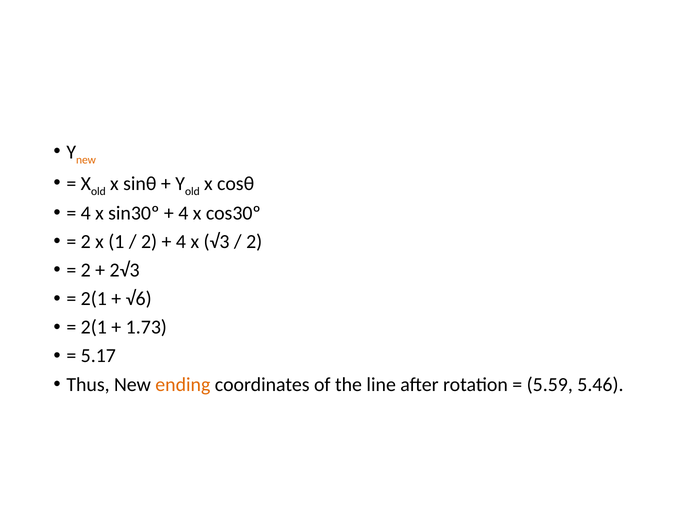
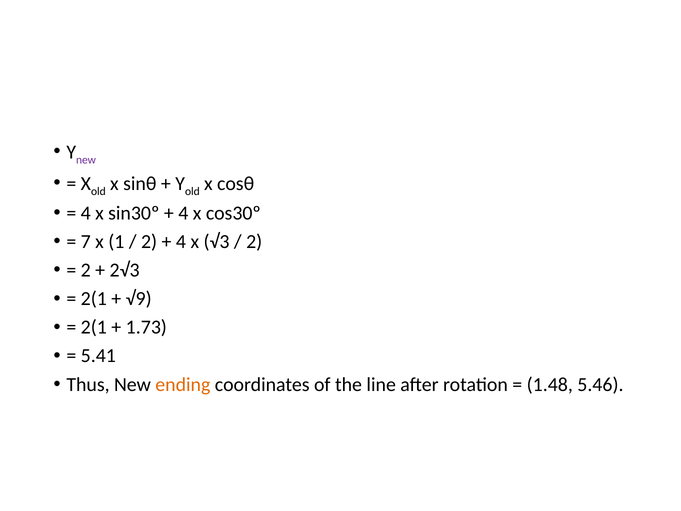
new colour: orange -> purple (86, 160)
2: 2 -> 7 (86, 242)
√6: √6 -> √9 (139, 299)
5.17: 5.17 -> 5.41 (98, 356)
5.59: 5.59 -> 1.48 (550, 384)
